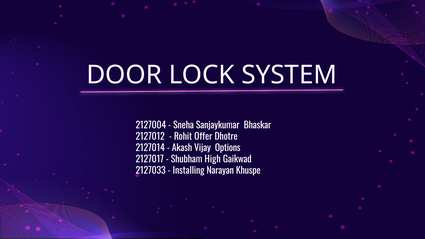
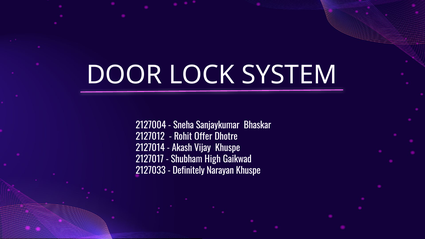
Vijay Options: Options -> Khuspe (228, 148)
Installing: Installing -> Definitely (189, 171)
